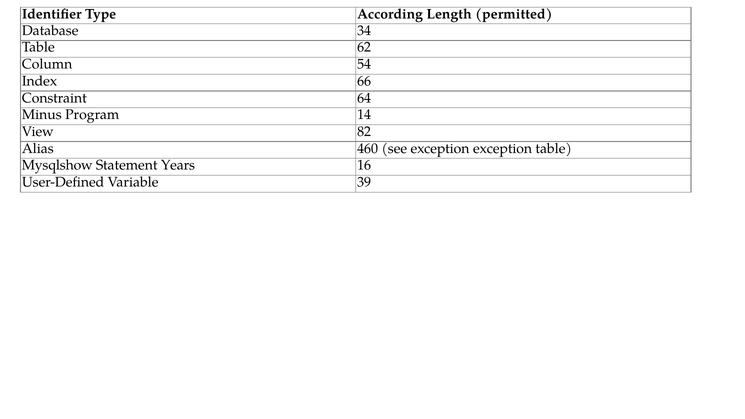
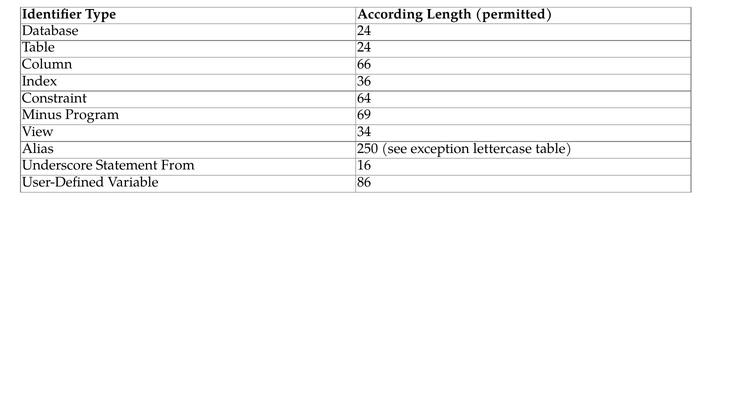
Database 34: 34 -> 24 (364, 31)
Table 62: 62 -> 24 (364, 47)
54: 54 -> 66 (364, 64)
66: 66 -> 36 (364, 81)
14: 14 -> 69 (364, 115)
82: 82 -> 34 (364, 132)
460: 460 -> 250 (368, 148)
exception exception: exception -> lettercase (502, 148)
Mysqlshow: Mysqlshow -> Underscore (57, 165)
Years: Years -> From (178, 165)
39: 39 -> 86 (364, 182)
